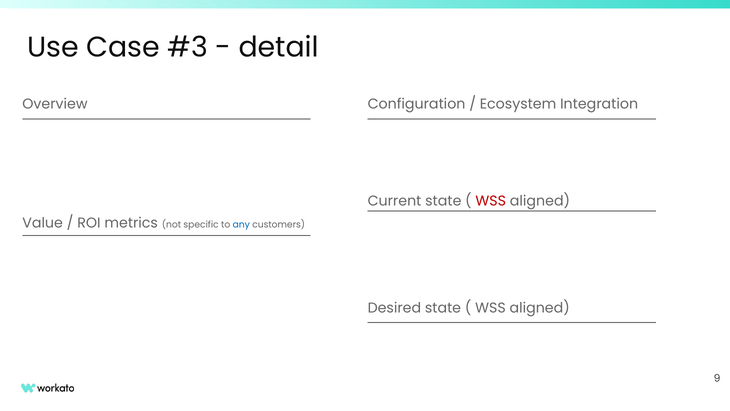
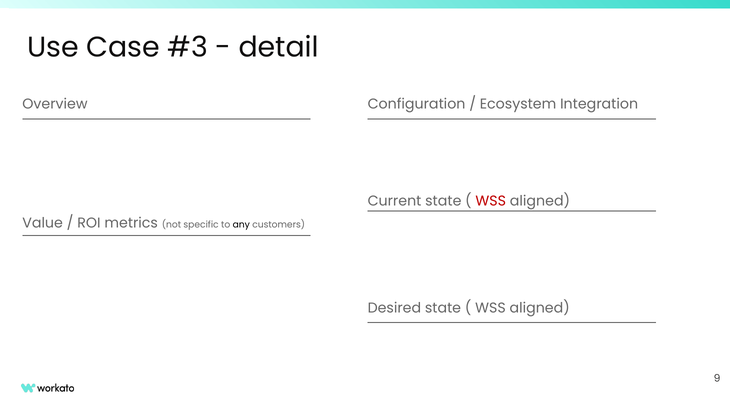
any colour: blue -> black (241, 224)
